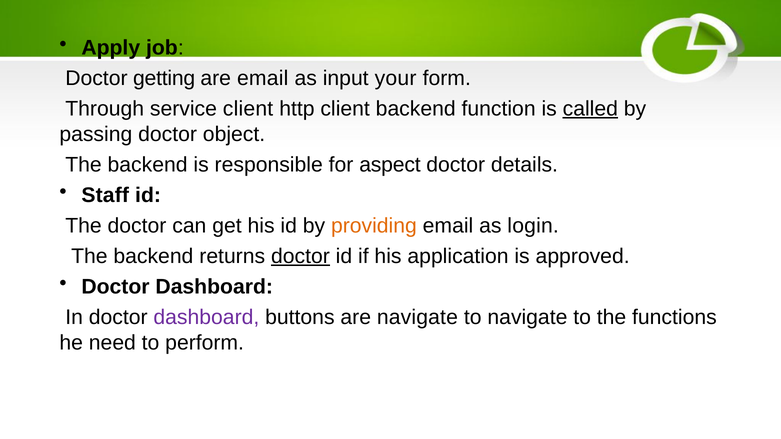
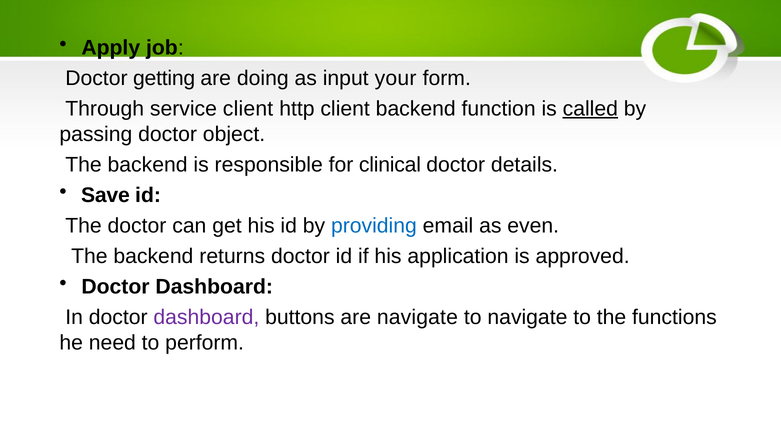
are email: email -> doing (263, 78)
aspect: aspect -> clinical (390, 165)
Staff: Staff -> Save (105, 195)
providing colour: orange -> blue (374, 226)
login: login -> even (533, 226)
doctor underline: present -> none (300, 256)
